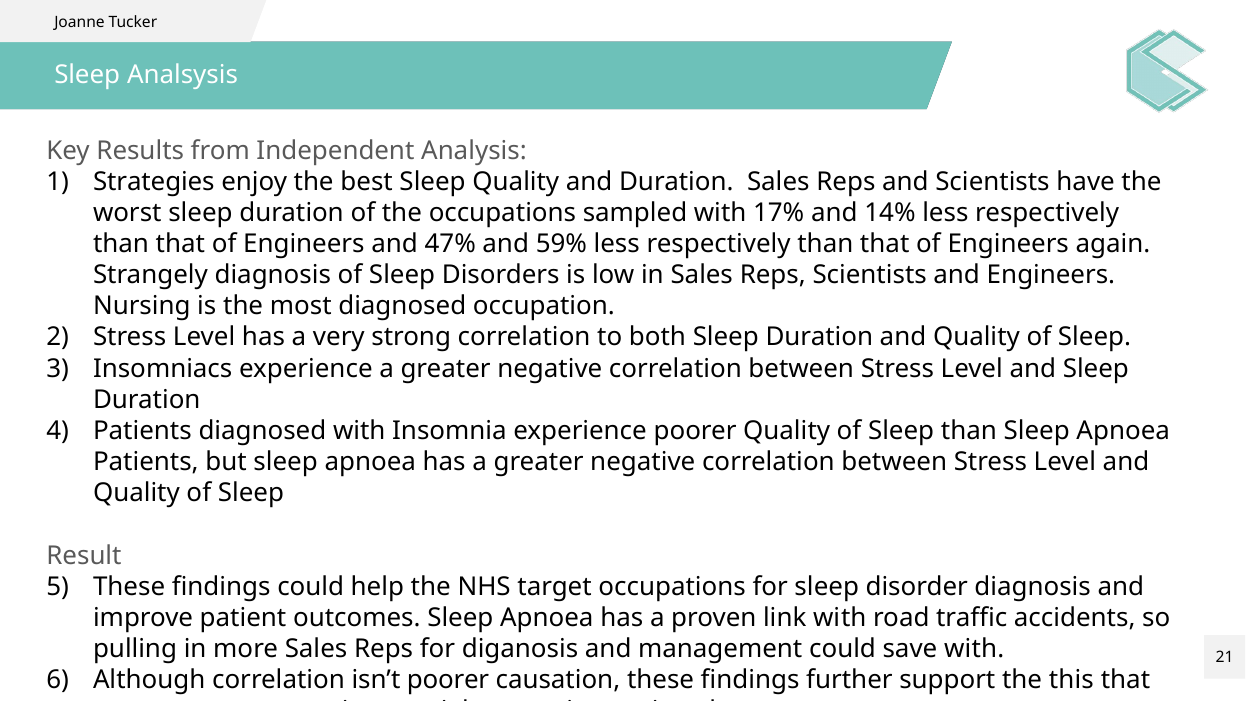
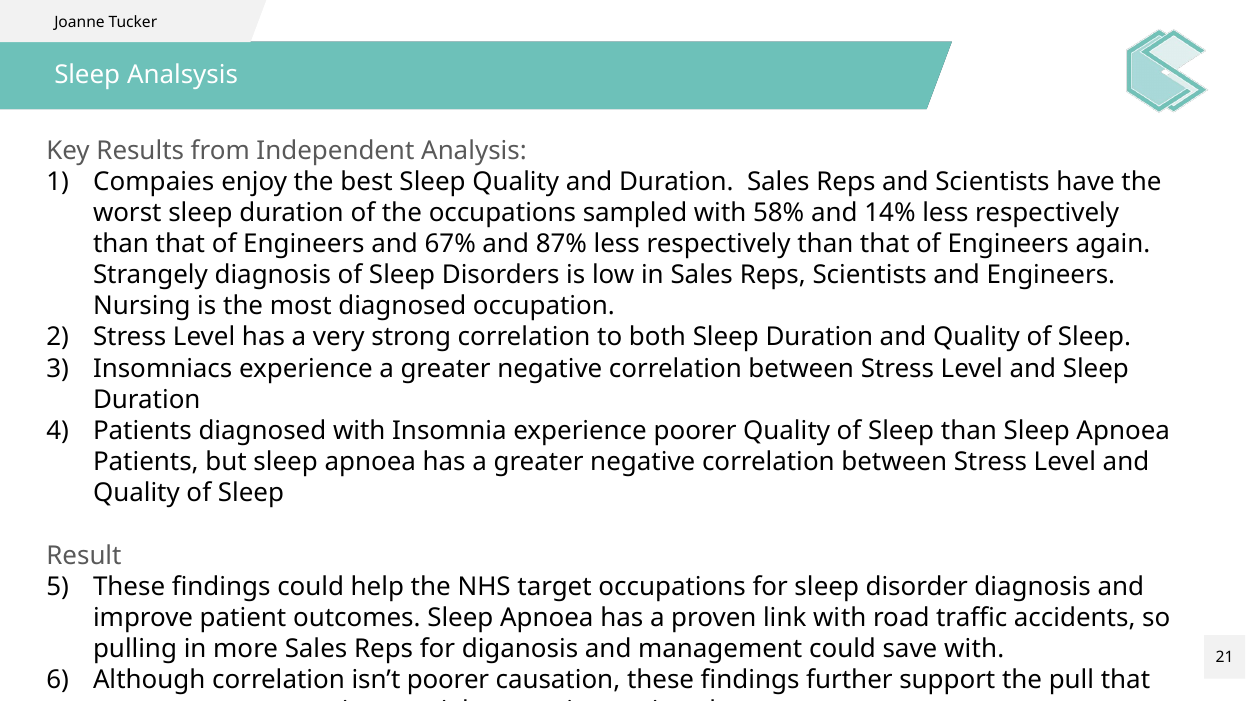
Strategies: Strategies -> Compaies (154, 182)
17%: 17% -> 58% (779, 213)
47%: 47% -> 67% (450, 244)
59%: 59% -> 87% (561, 244)
this: this -> pull (1071, 680)
